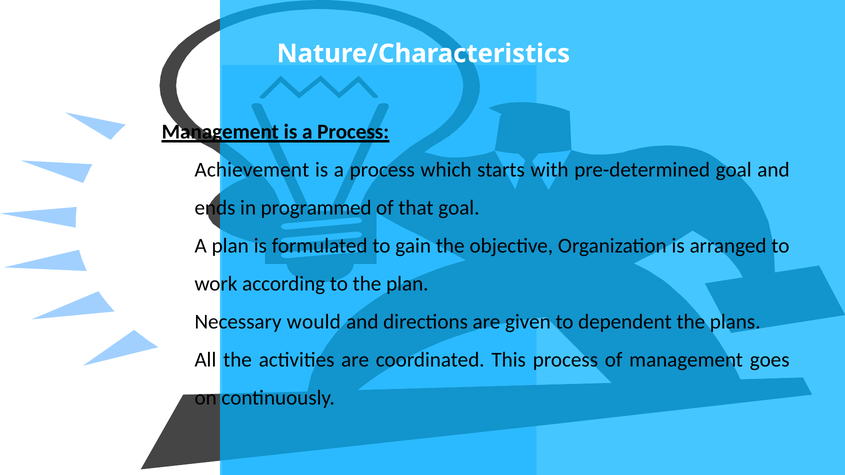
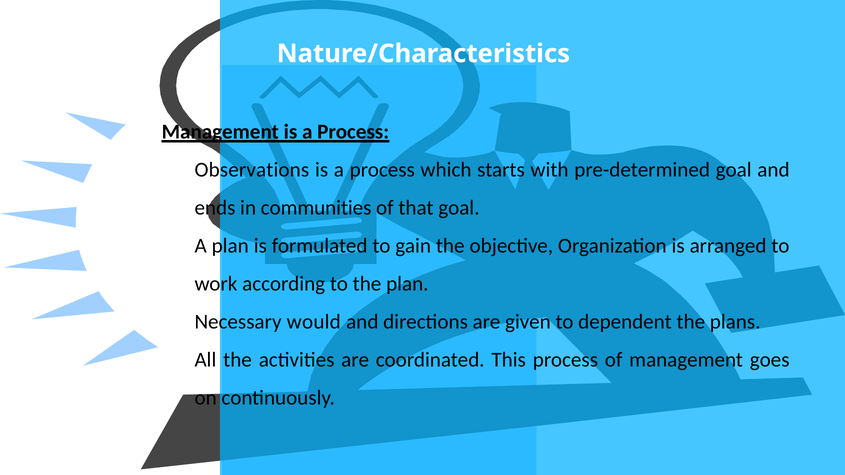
Achievement: Achievement -> Observations (252, 170)
programmed: programmed -> communities (316, 208)
